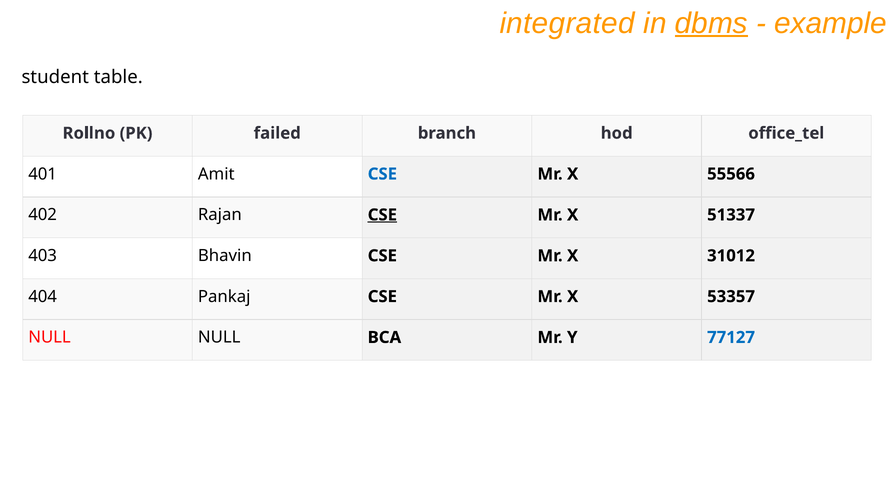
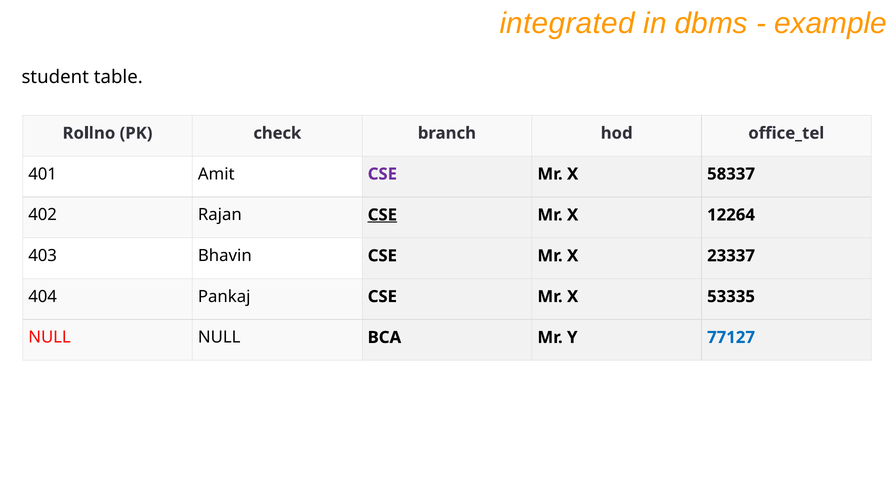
dbms underline: present -> none (711, 23)
failed: failed -> check (277, 133)
CSE colour: blue -> purple (382, 174)
55566: 55566 -> 58337 (731, 174)
51337: 51337 -> 12264 (731, 215)
31012: 31012 -> 23337 (731, 256)
53357: 53357 -> 53335 (731, 297)
